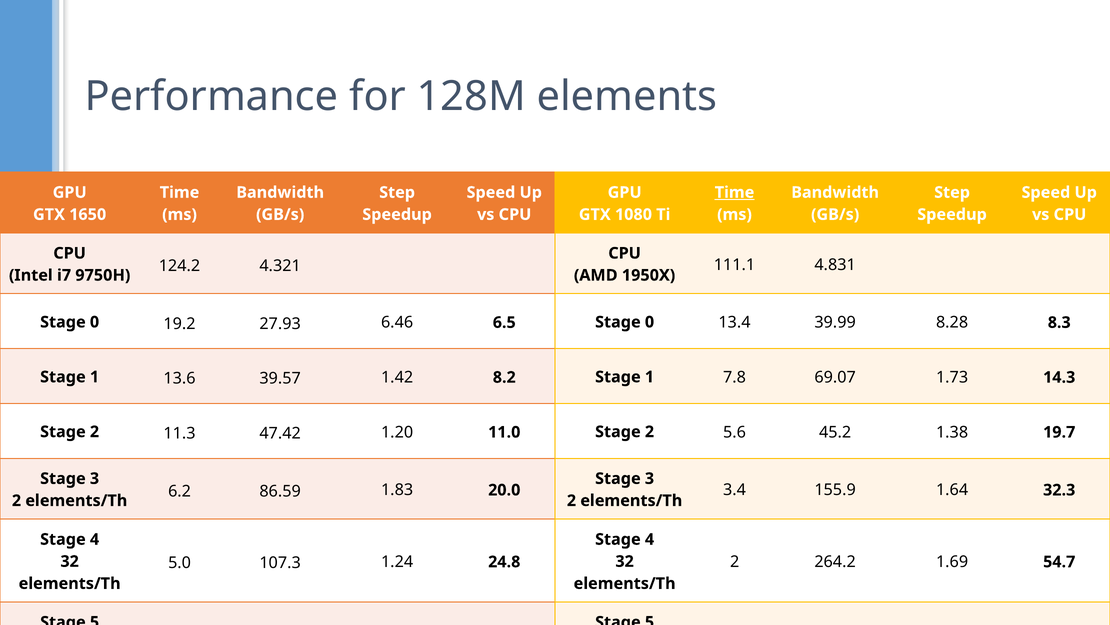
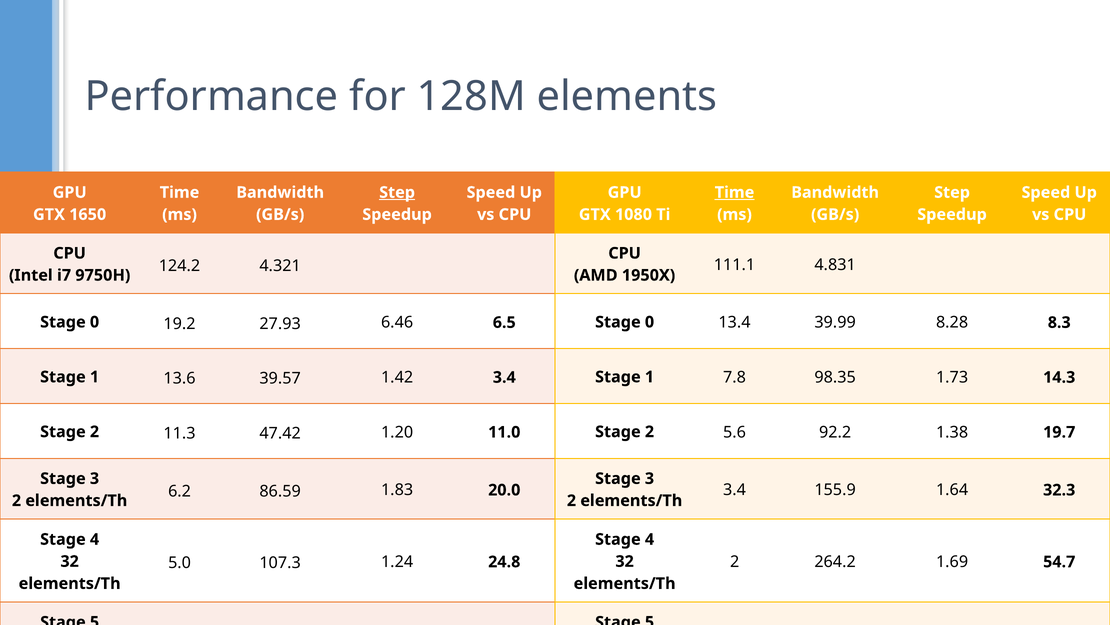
Step underline: none -> present (397, 192)
1.42 8.2: 8.2 -> 3.4 (504, 377)
69.07: 69.07 -> 98.35 (835, 377)
45.2: 45.2 -> 92.2 (835, 432)
